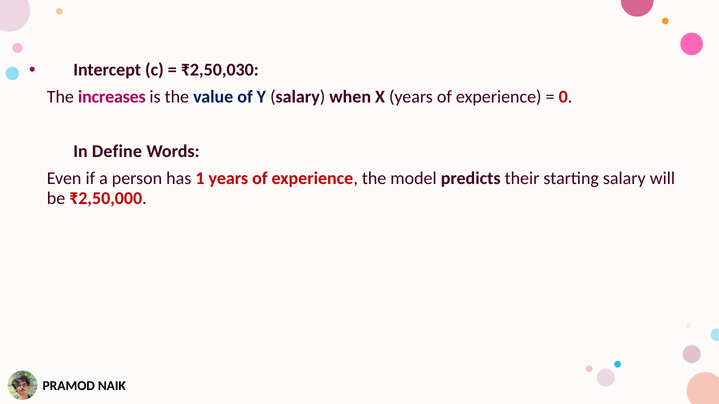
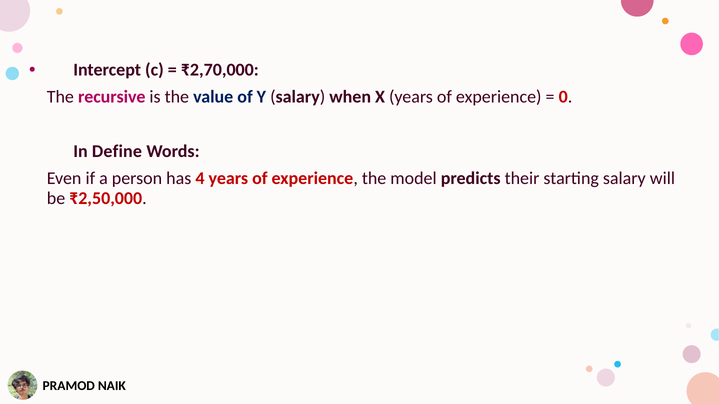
₹2,50,030: ₹2,50,030 -> ₹2,70,000 (220, 70)
increases: increases -> recursive (112, 97)
1: 1 -> 4 (200, 179)
